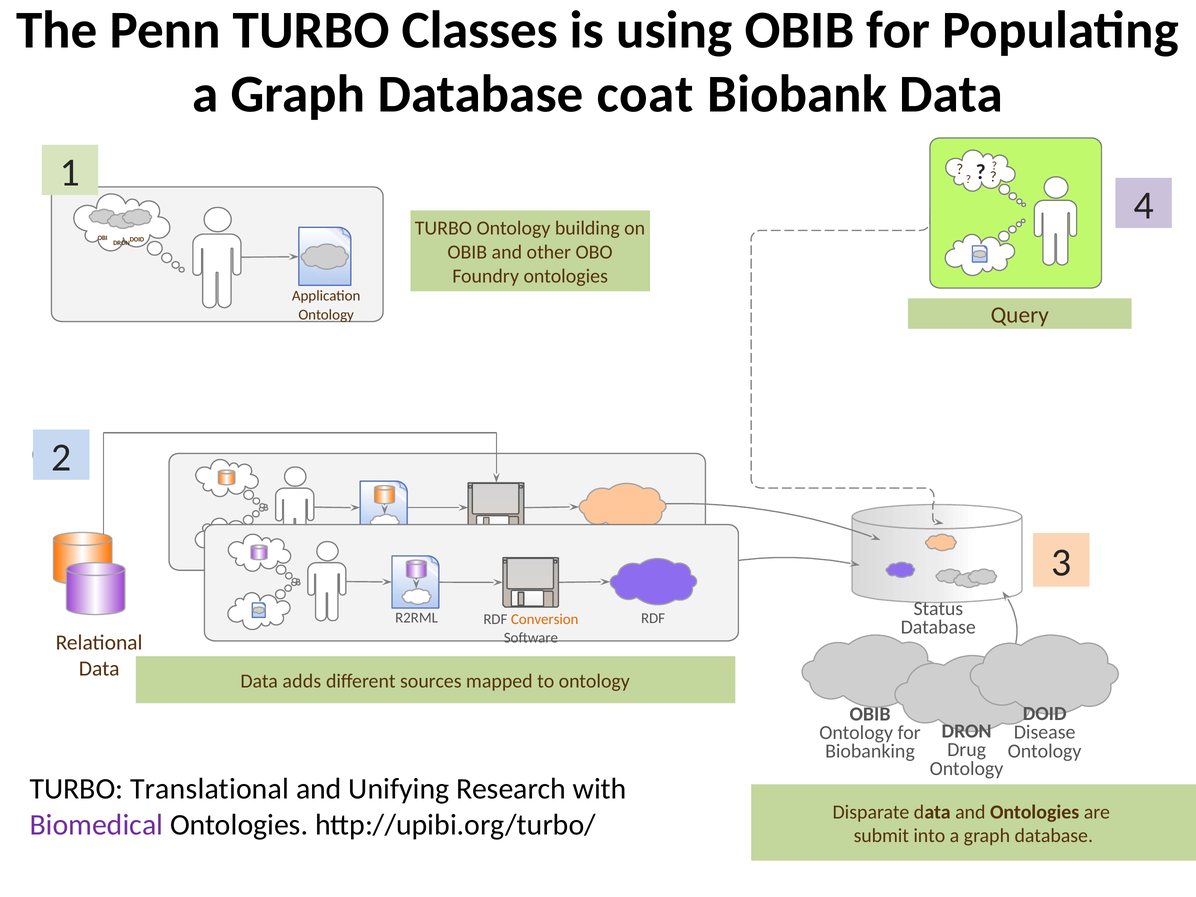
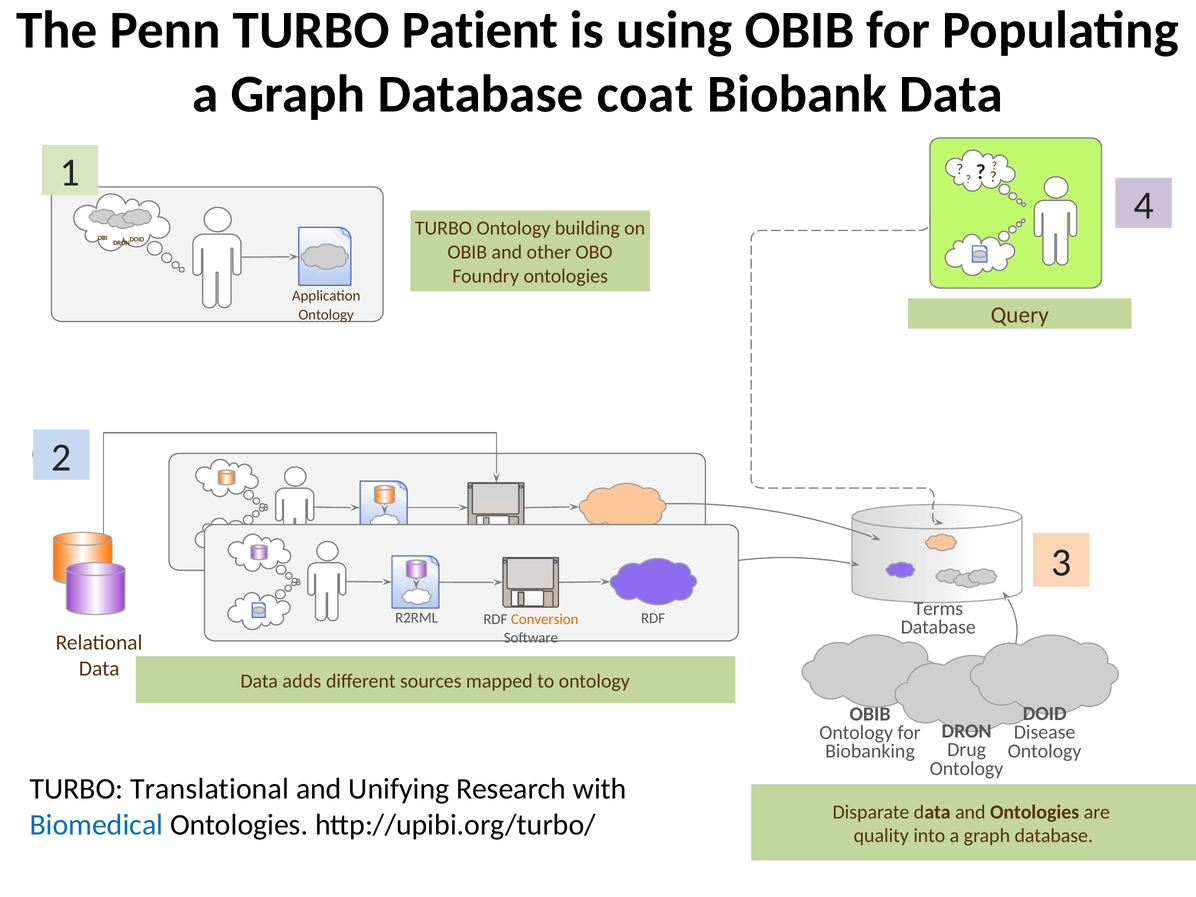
Classes: Classes -> Patient (480, 30)
Status: Status -> Terms (938, 609)
Biomedical colour: purple -> blue (96, 825)
submit: submit -> quality (881, 836)
